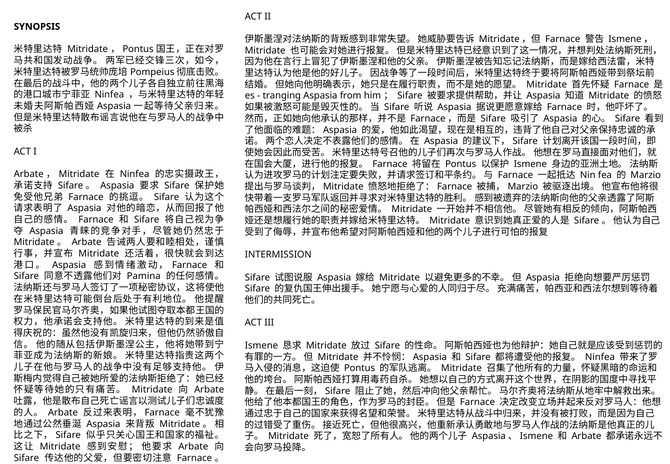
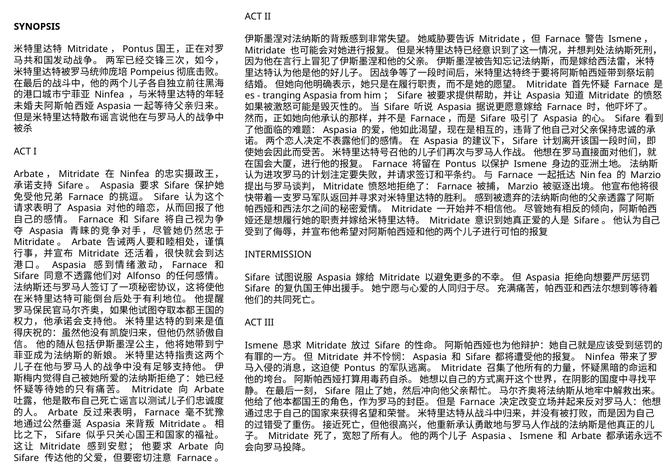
Pamina: Pamina -> Alfonso (144, 276)
